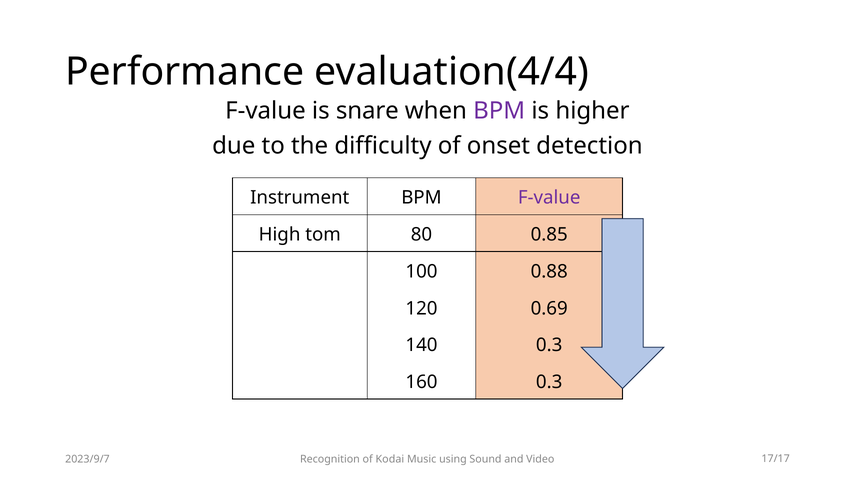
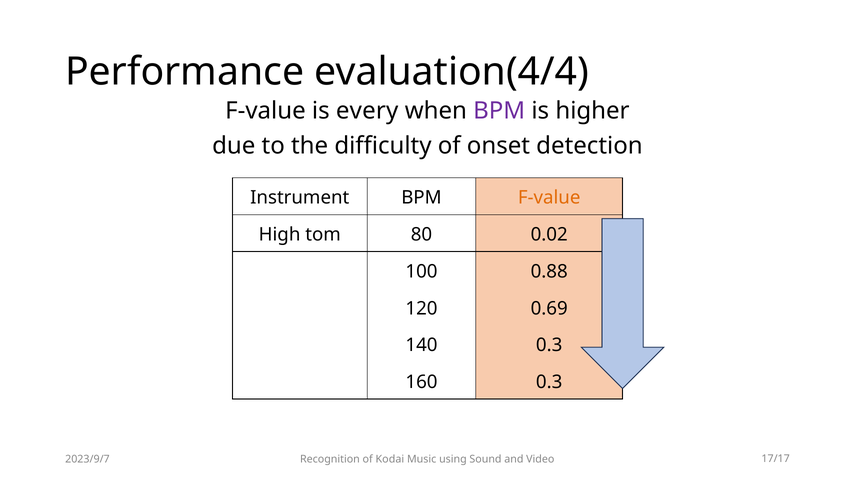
snare: snare -> every (367, 111)
F-value colour: purple -> orange (549, 198)
0.85: 0.85 -> 0.02 (549, 235)
